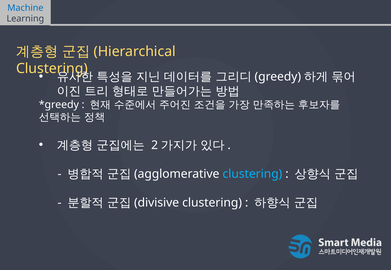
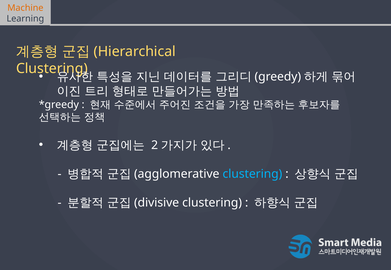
Machine colour: blue -> orange (25, 8)
